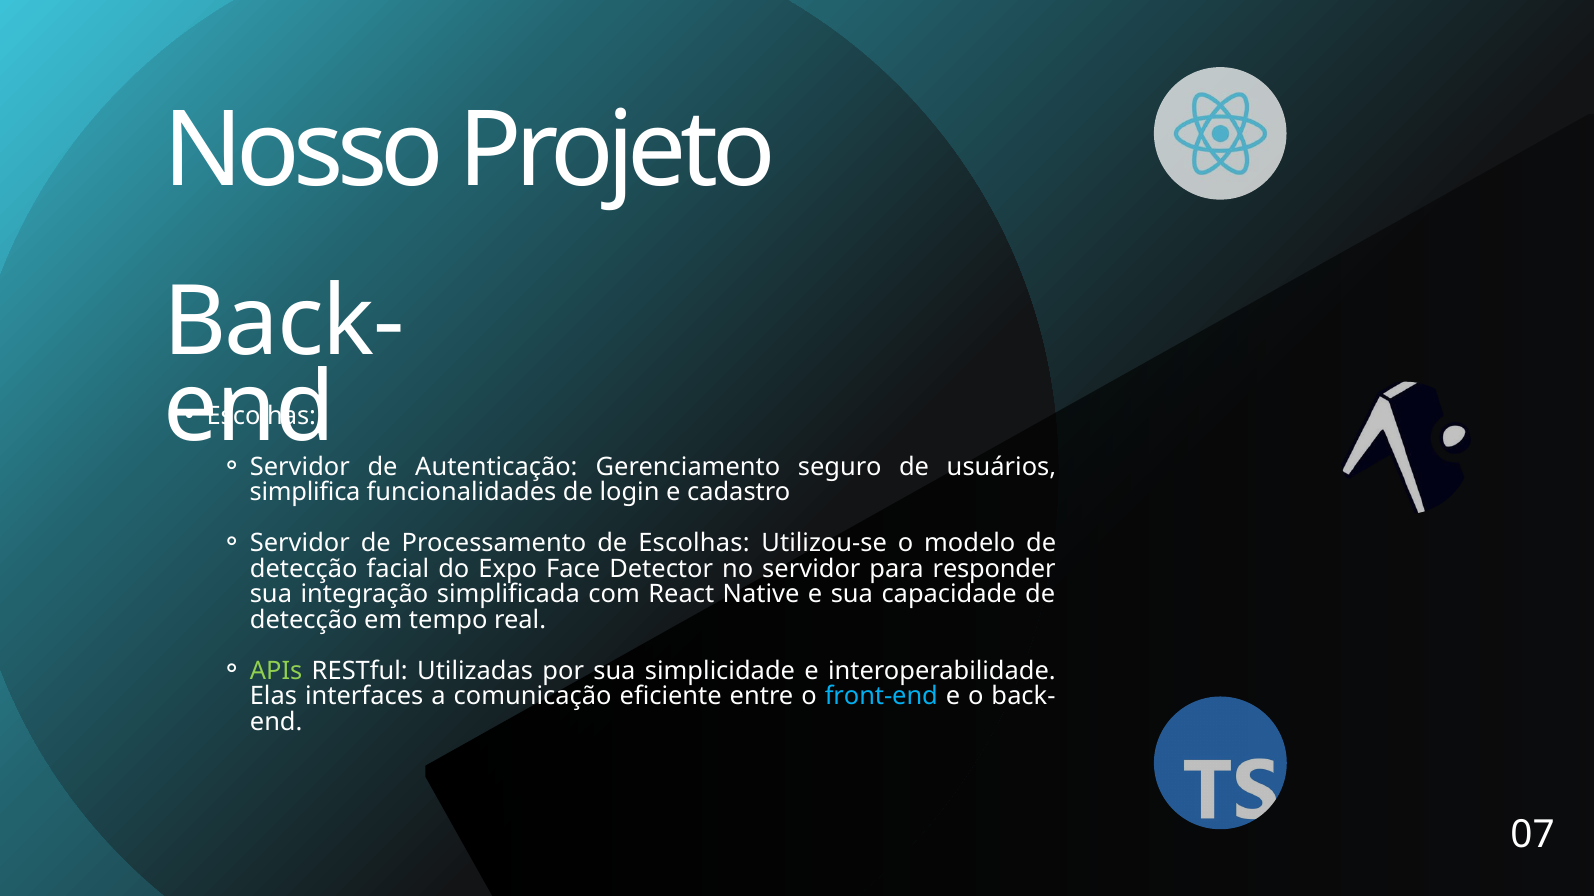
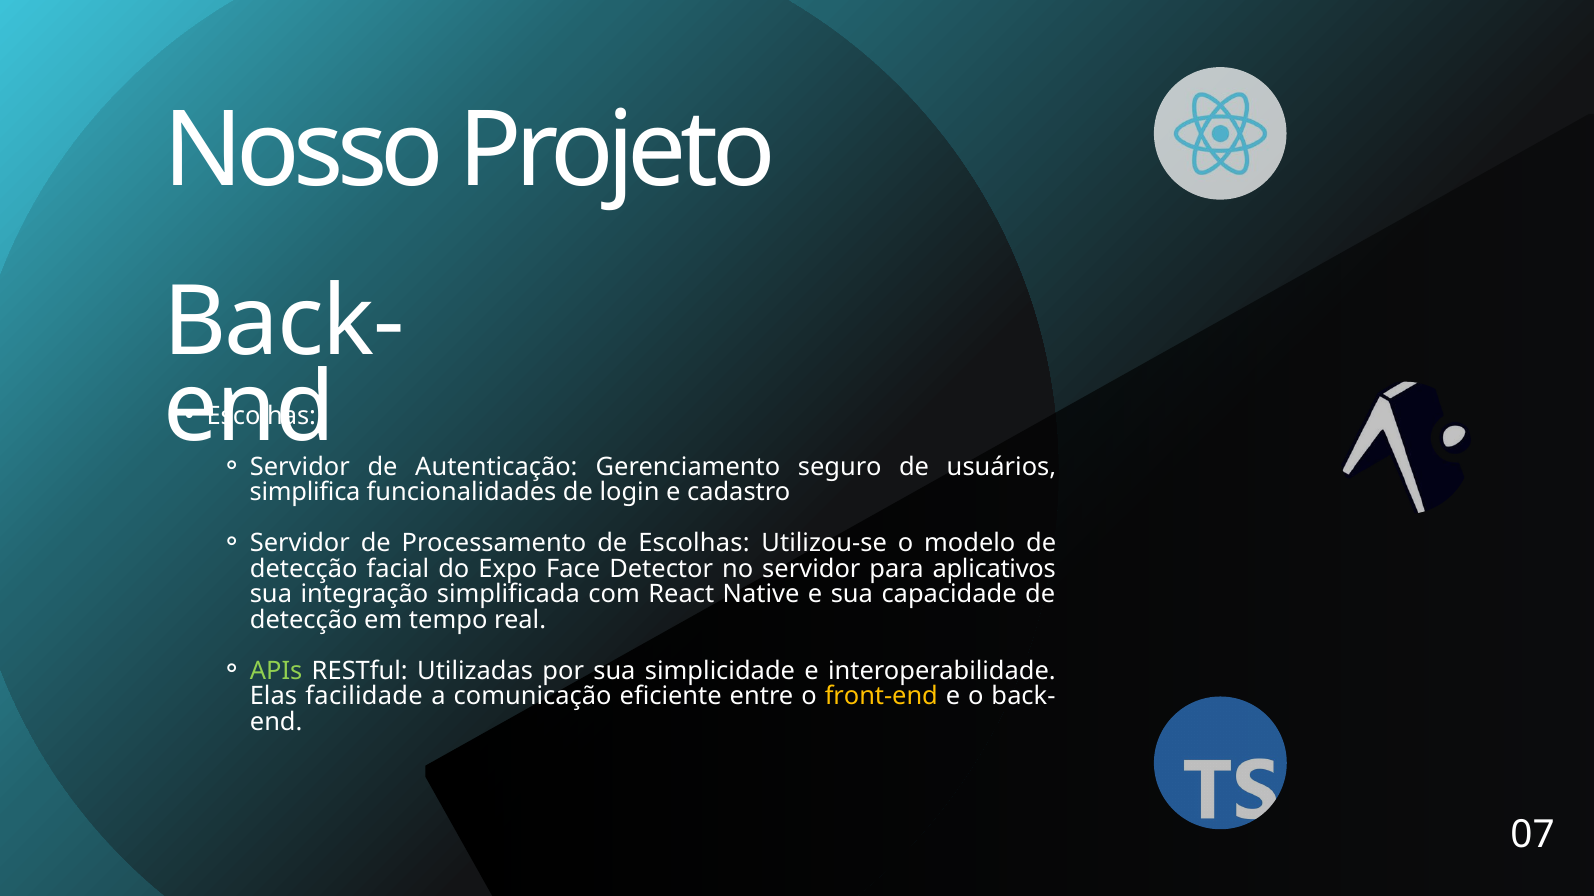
responder: responder -> aplicativos (994, 569)
interfaces: interfaces -> facilidade (364, 697)
front-end colour: light blue -> yellow (881, 697)
